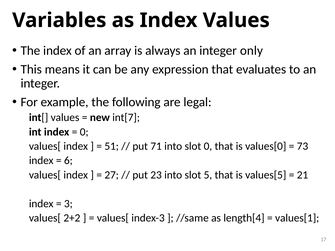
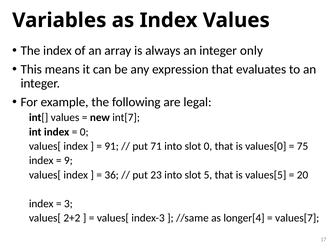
51: 51 -> 91 (112, 146)
73: 73 -> 75 (303, 146)
6: 6 -> 9 (68, 161)
27: 27 -> 36 (112, 175)
21: 21 -> 20 (303, 175)
length[4: length[4 -> longer[4 (244, 218)
values[1: values[1 -> values[7 (297, 218)
